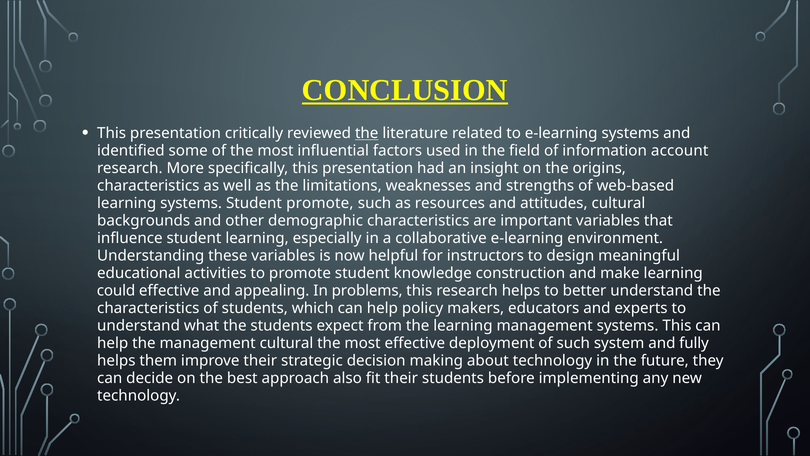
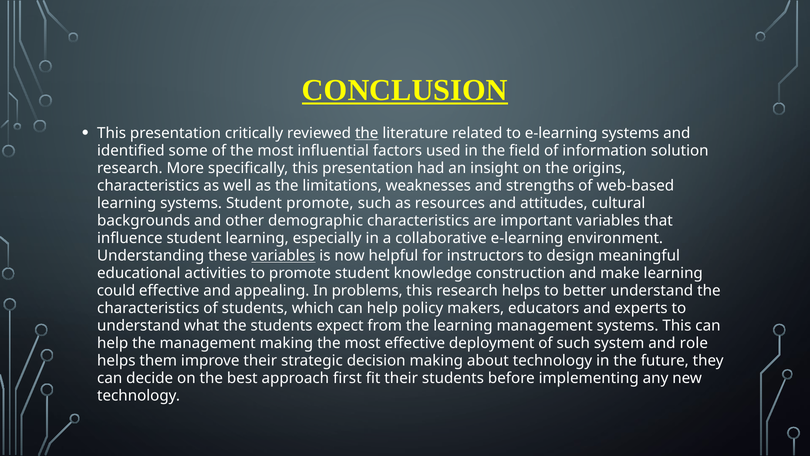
account: account -> solution (680, 151)
variables underline: none -> present (283, 255)
management cultural: cultural -> making (286, 343)
fully: fully -> role (694, 343)
also: also -> first (347, 378)
